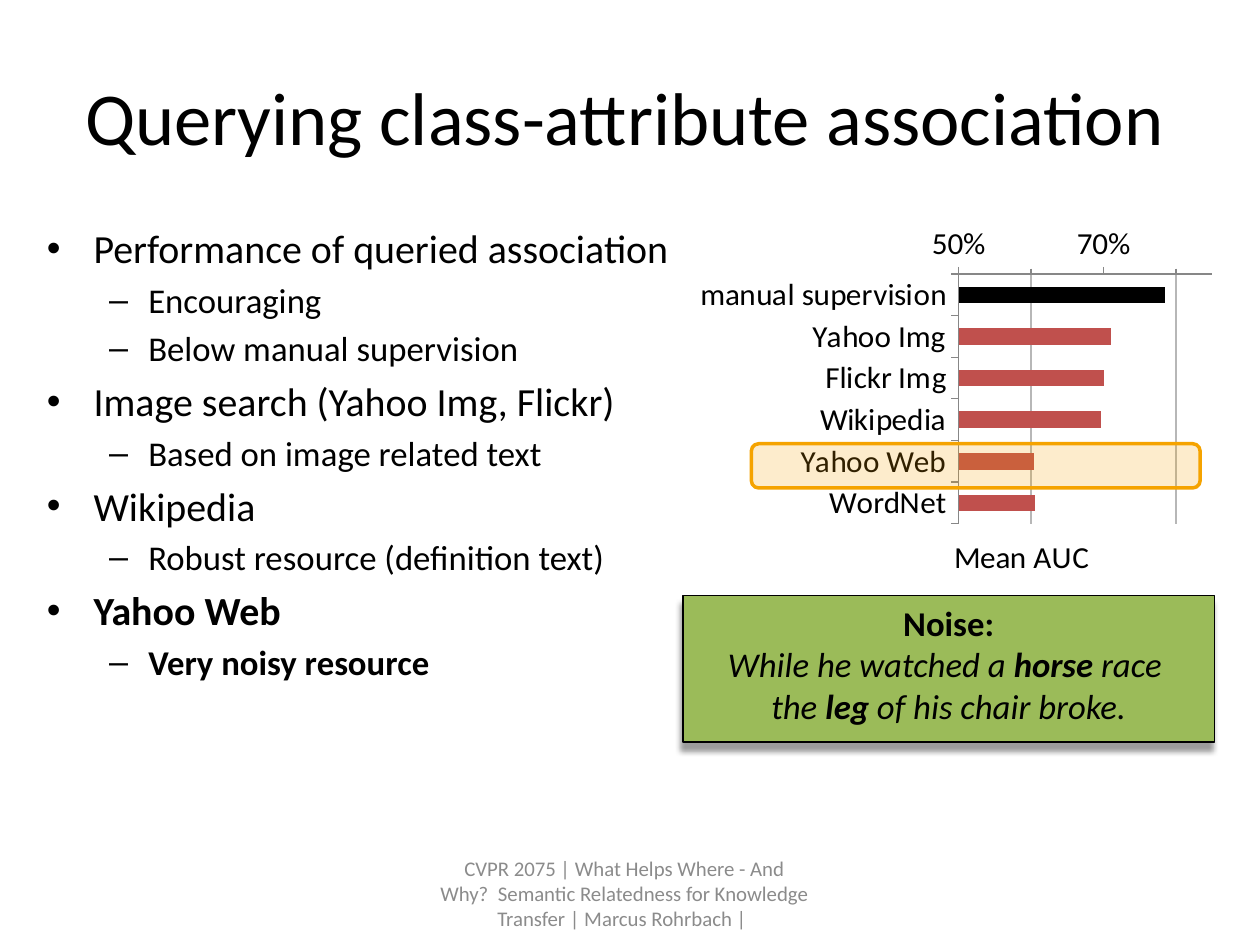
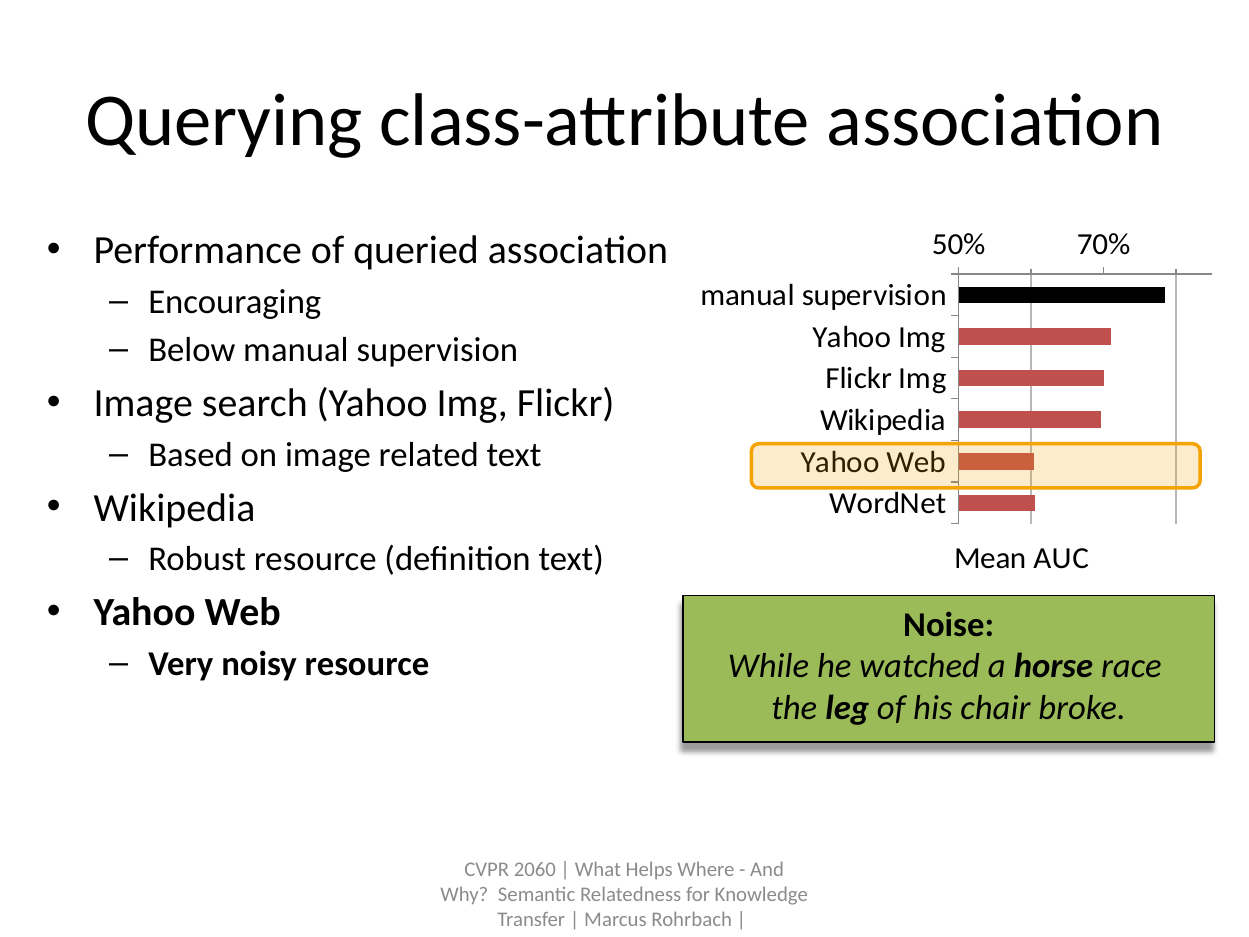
2075: 2075 -> 2060 (535, 870)
